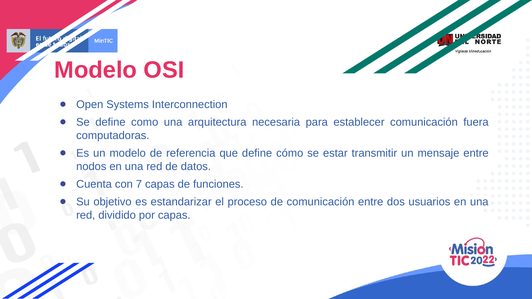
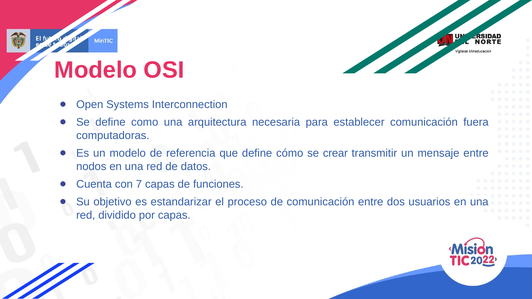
estar: estar -> crear (335, 153)
